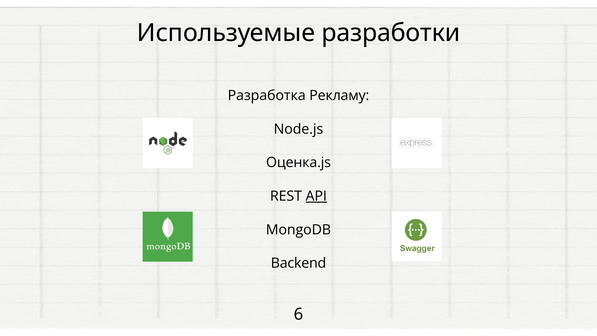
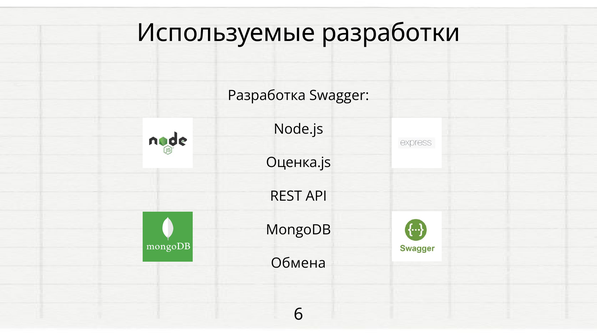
Рекламу: Рекламу -> Swagger (339, 95)
API underline: present -> none (316, 196)
Backend: Backend -> Обмена (298, 263)
